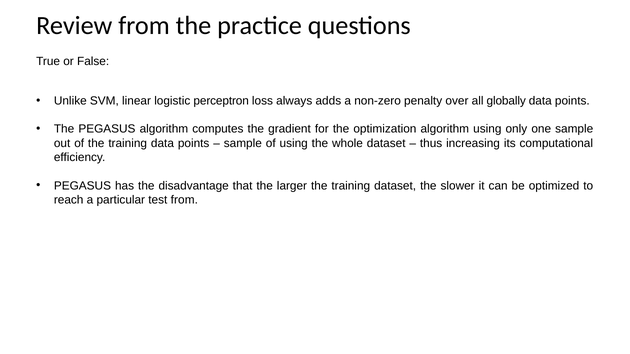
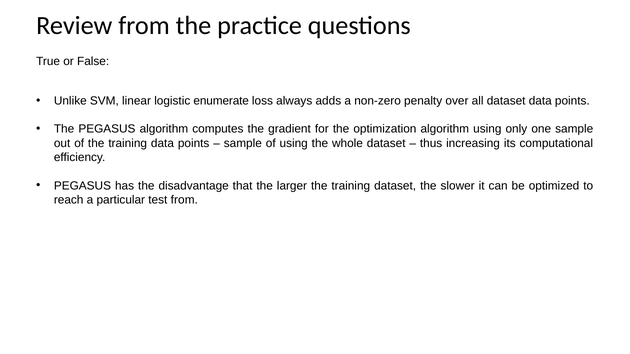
perceptron: perceptron -> enumerate (221, 101)
all globally: globally -> dataset (506, 101)
